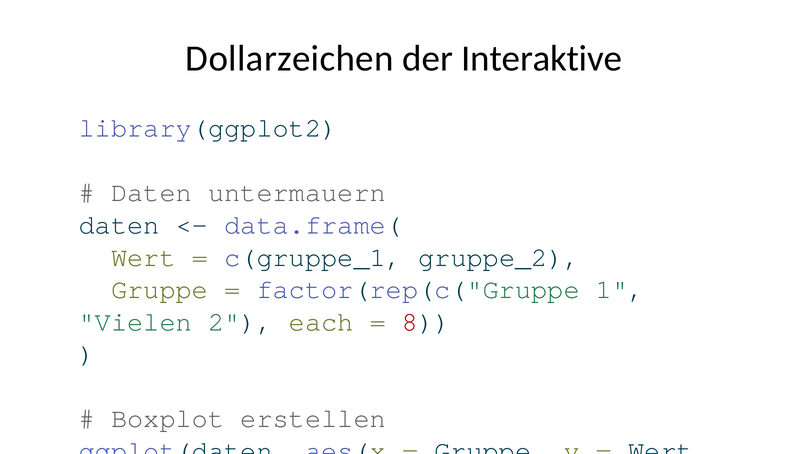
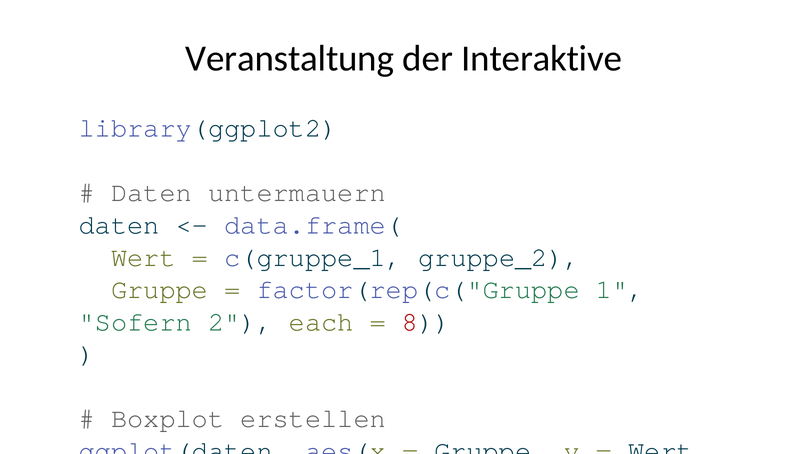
Dollarzeichen: Dollarzeichen -> Veranstaltung (290, 59)
Vielen: Vielen -> Sofern (135, 322)
